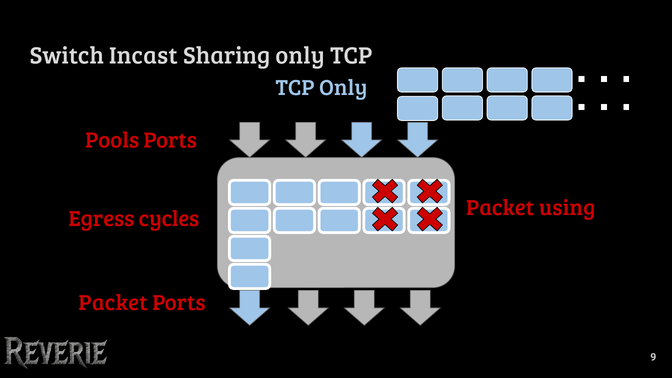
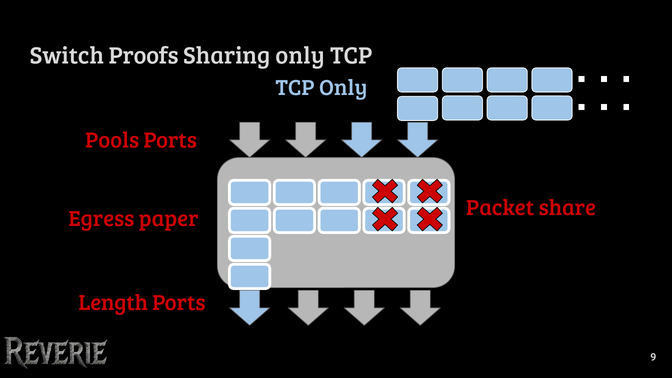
Incast: Incast -> Proofs (144, 56)
using: using -> share (567, 208)
cycles: cycles -> paper (169, 219)
Packet: Packet -> Length (113, 303)
